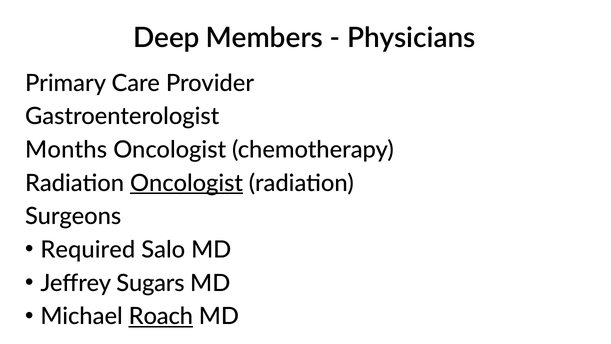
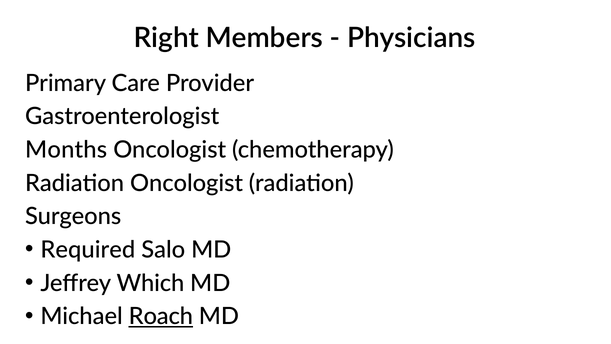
Deep: Deep -> Right (166, 38)
Oncologist underline: present -> none (187, 183)
Sugars: Sugars -> Which (150, 283)
